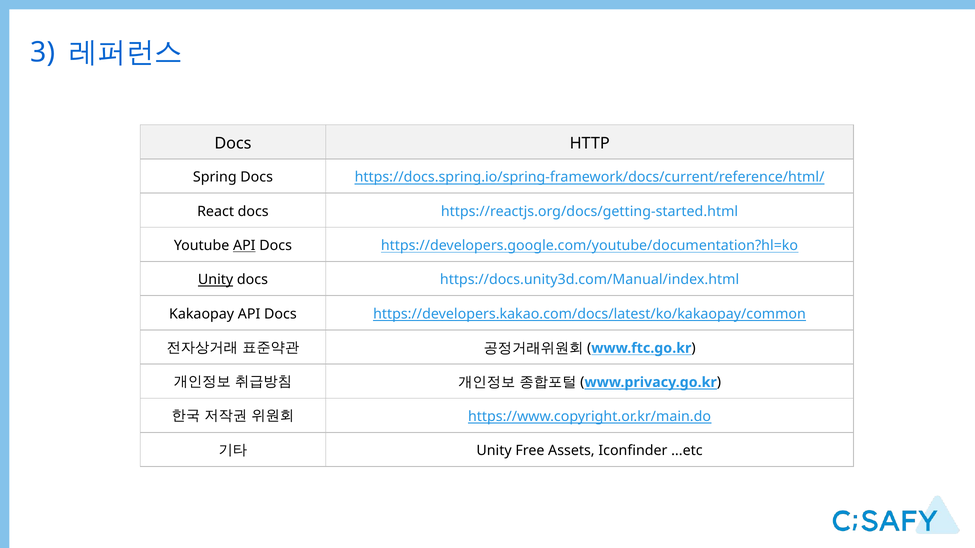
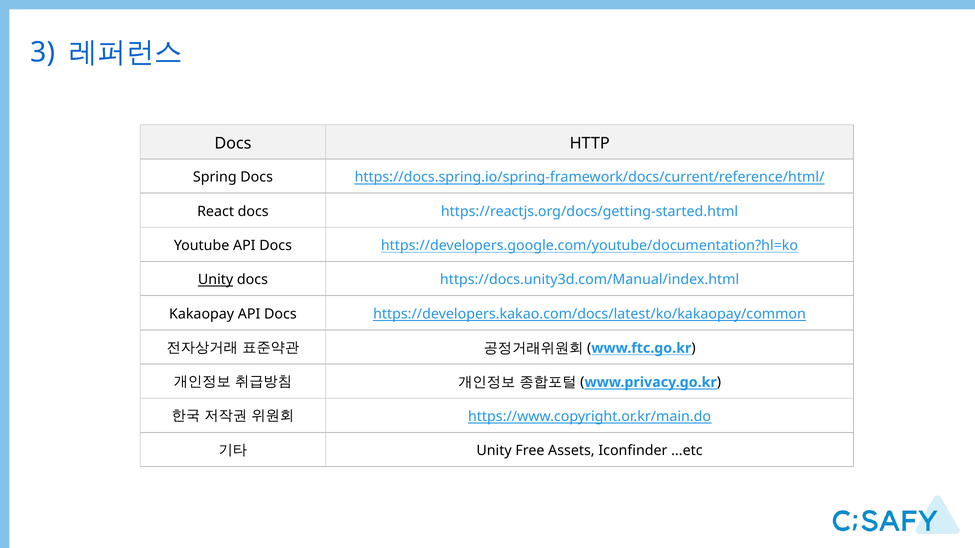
API underline: present -> none (244, 246)
